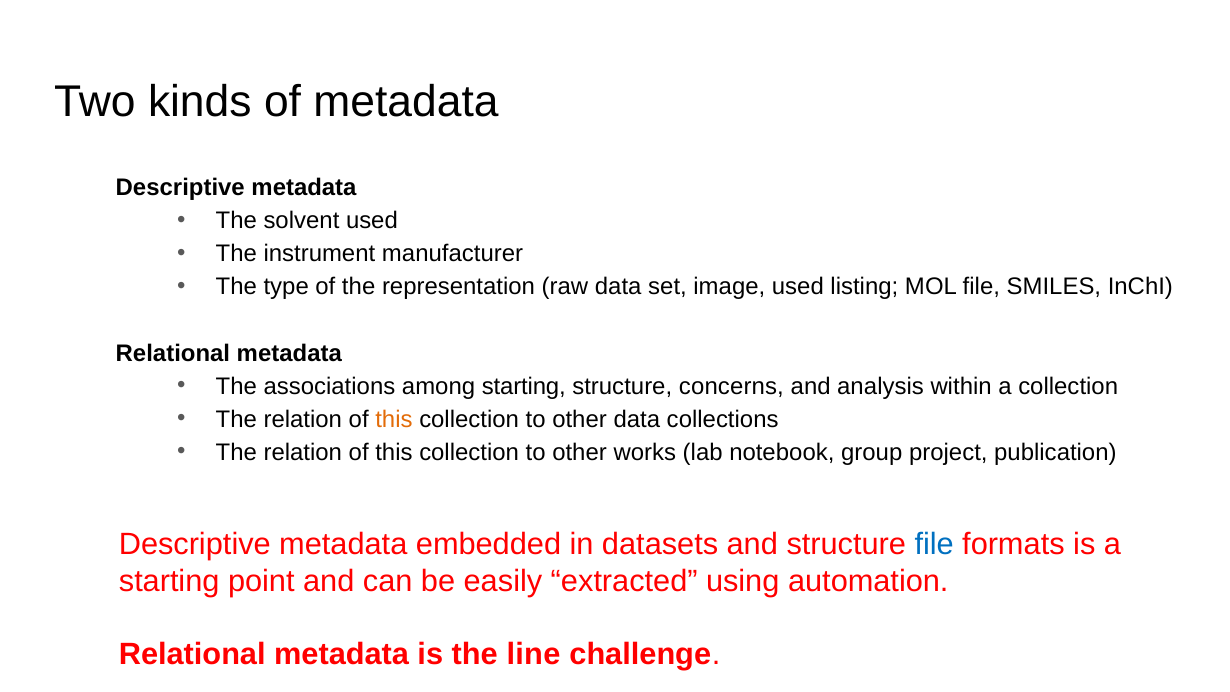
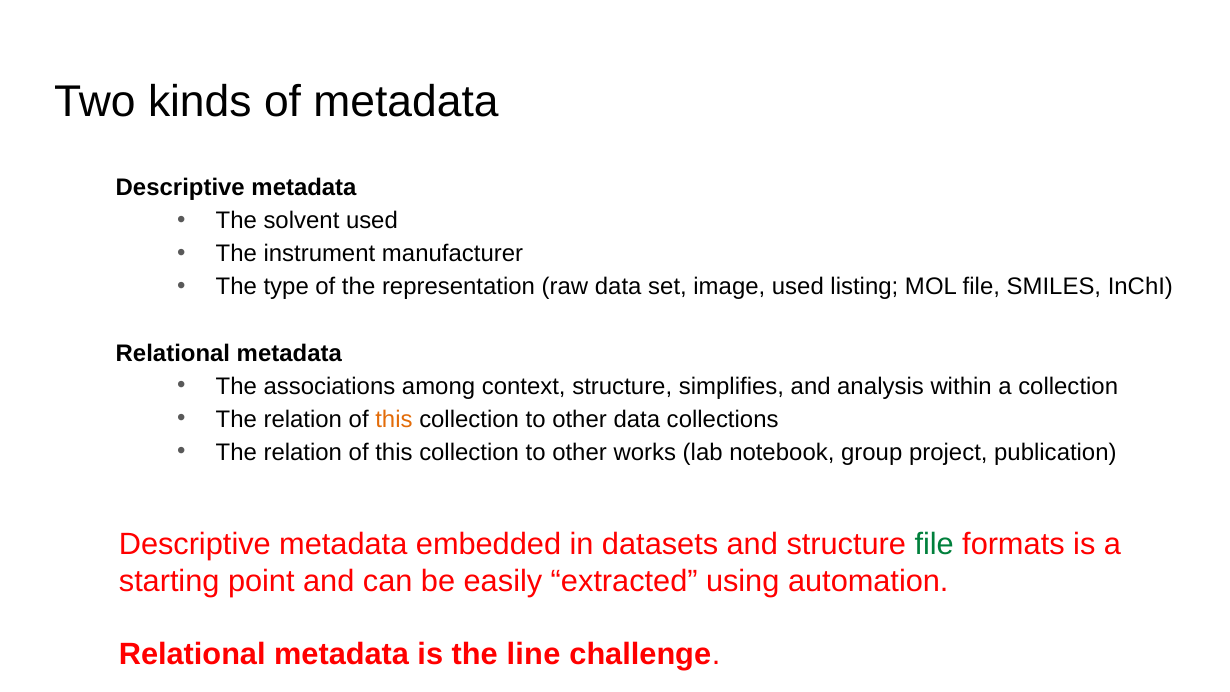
among starting: starting -> context (524, 386)
concerns: concerns -> simplifies (731, 386)
file colour: blue -> green (934, 544)
